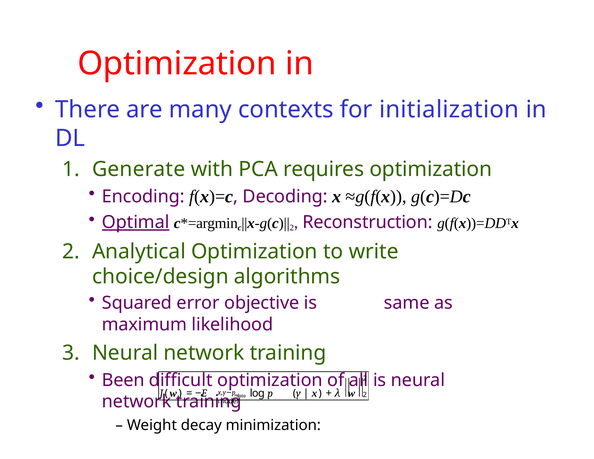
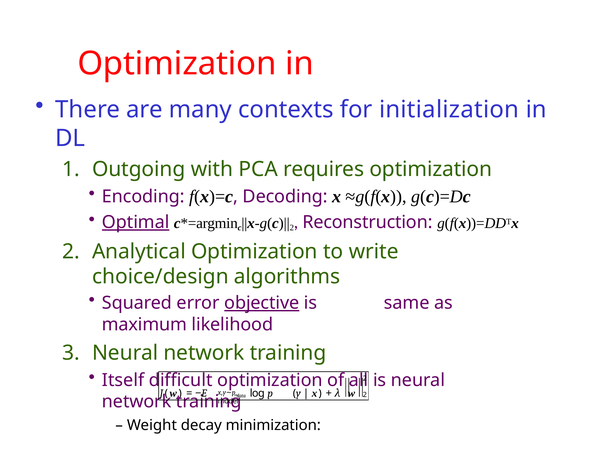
Generate: Generate -> Outgoing (139, 169)
objective underline: none -> present (262, 303)
Been: Been -> Itself (123, 380)
